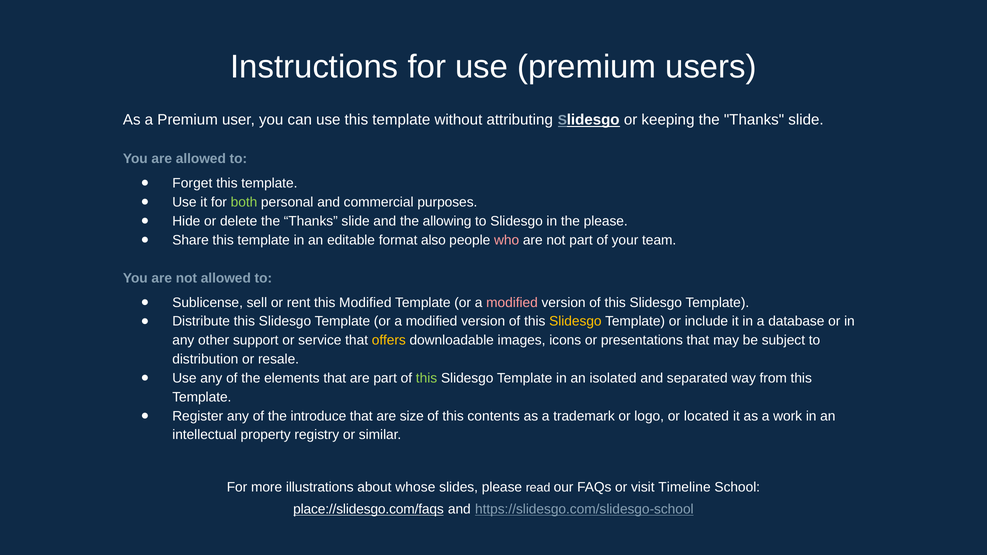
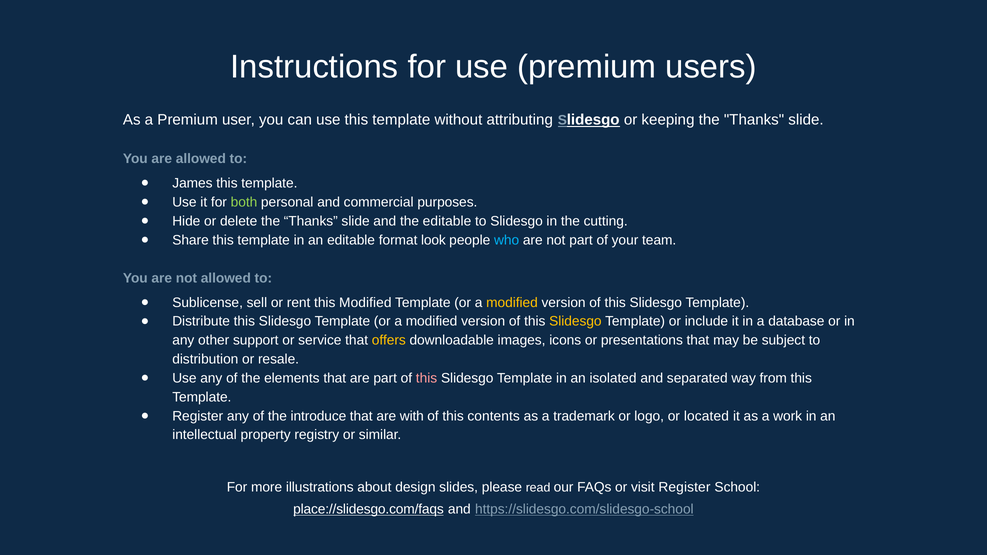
Forget: Forget -> James (192, 183)
the allowing: allowing -> editable (447, 221)
the please: please -> cutting (606, 221)
also: also -> look (433, 240)
who colour: pink -> light blue (507, 240)
modified colour: pink -> yellow (512, 303)
this colour: light green -> pink (427, 378)
size: size -> with (412, 416)
whose: whose -> design (415, 487)
visit Timeline: Timeline -> Register (684, 487)
